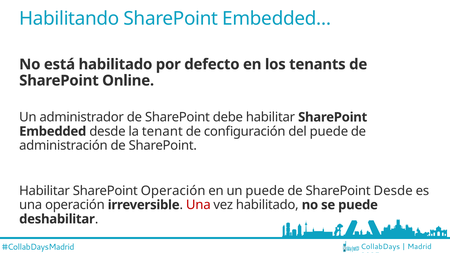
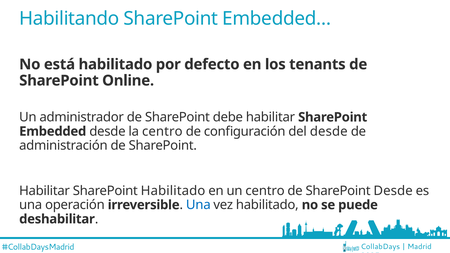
la tenant: tenant -> centro (162, 131)
del puede: puede -> desde (329, 131)
SharePoint Operación: Operación -> Habilitado (173, 191)
un puede: puede -> centro (265, 191)
Una colour: red -> blue (198, 205)
